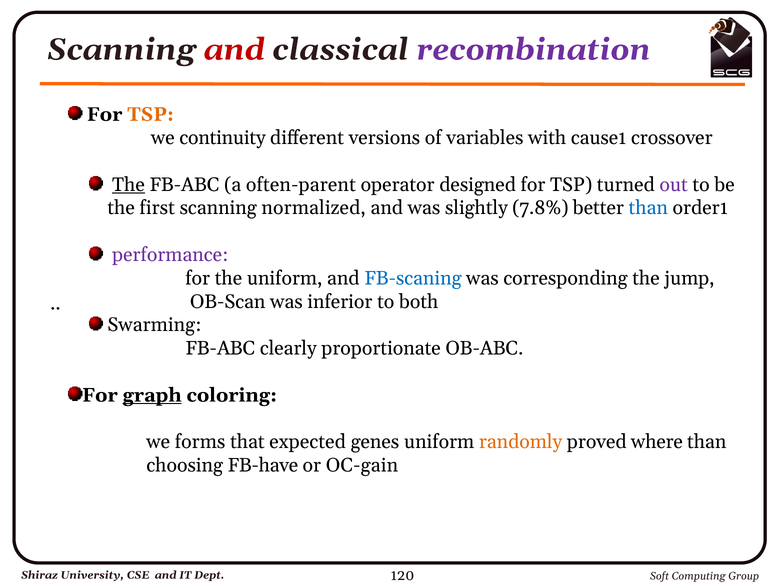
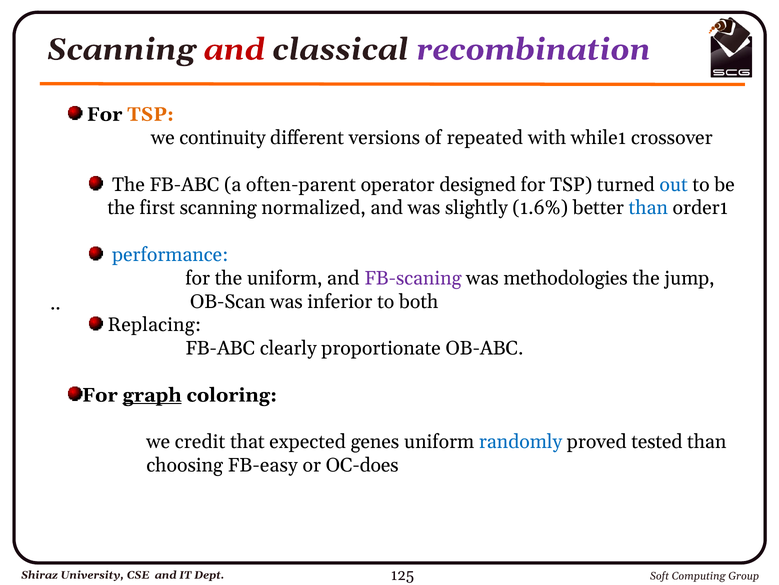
variables: variables -> repeated (485, 138)
cause1: cause1 -> while1 (599, 138)
The underline: present -> none (128, 184)
out colour: purple -> blue (674, 184)
7.8%: 7.8% -> 1.6% (540, 208)
performance colour: purple -> blue (170, 254)
FB-scaning colour: blue -> purple (413, 278)
corresponding: corresponding -> methodologies (566, 278)
Swarming: Swarming -> Replacing (154, 325)
forms: forms -> credit (200, 441)
randomly colour: orange -> blue (521, 441)
where: where -> tested (657, 441)
FB-have: FB-have -> FB-easy (263, 465)
OC-gain: OC-gain -> OC-does (362, 465)
120: 120 -> 125 (402, 574)
